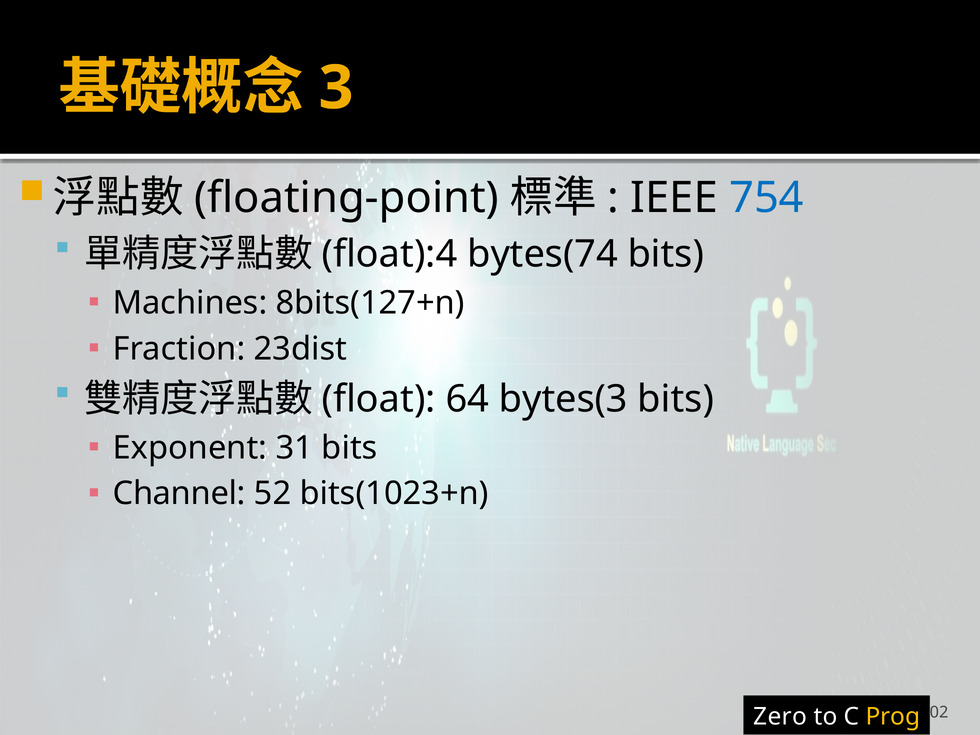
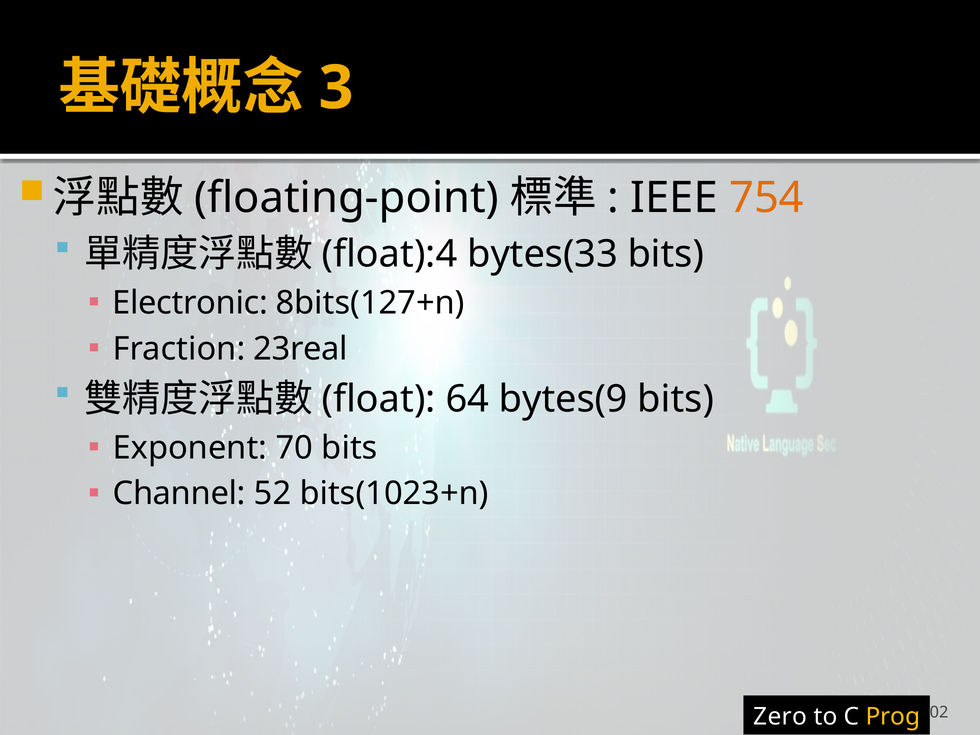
754 colour: blue -> orange (767, 198)
bytes(74: bytes(74 -> bytes(33 (543, 254)
Machines: Machines -> Electronic (190, 303)
23dist: 23dist -> 23real (301, 349)
bytes(3: bytes(3 -> bytes(9 (563, 399)
31: 31 -> 70 (294, 448)
